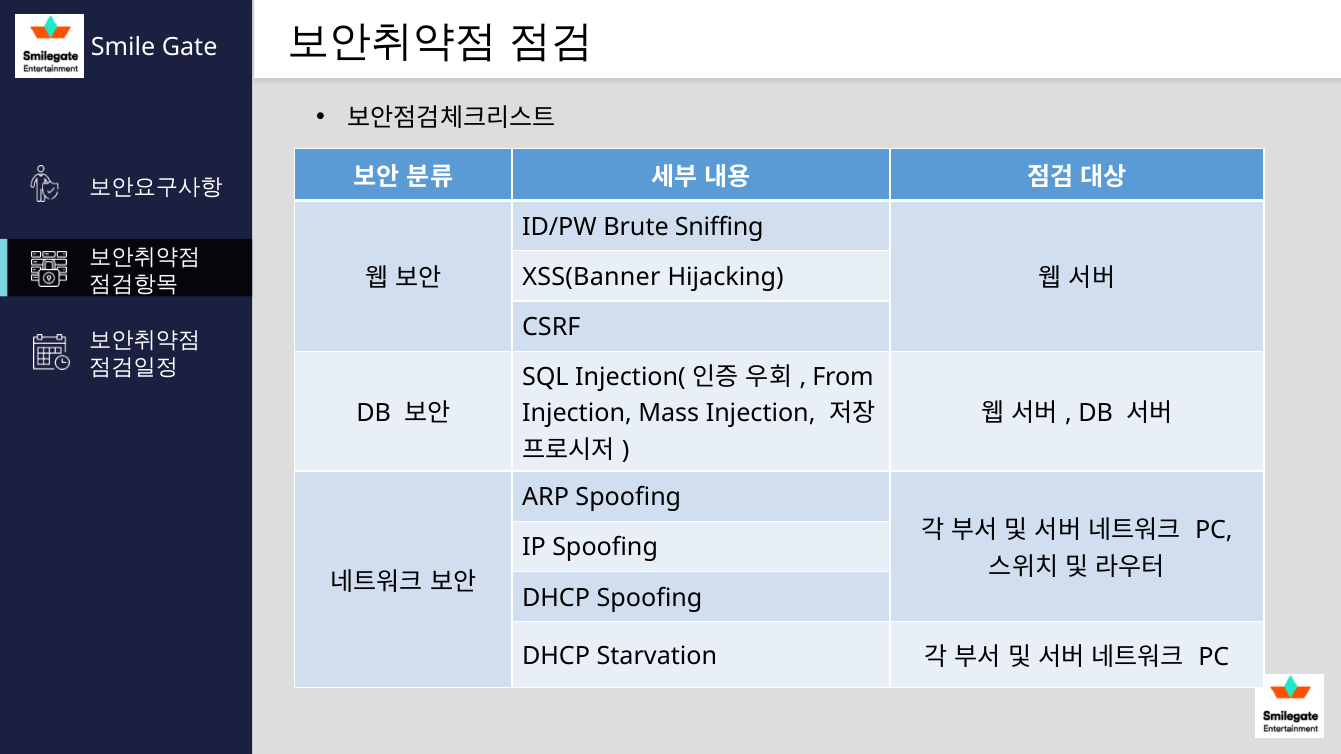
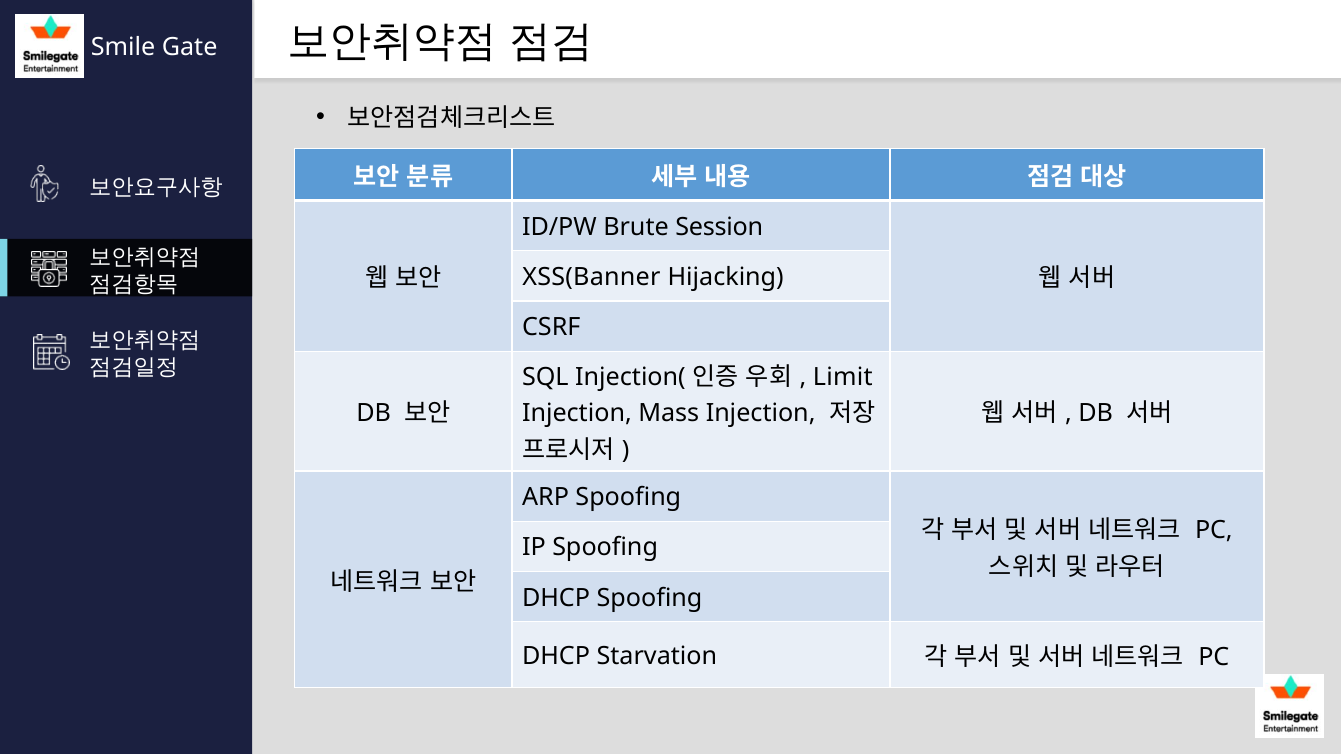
Sniffing: Sniffing -> Session (719, 227)
From: From -> Limit (843, 377)
